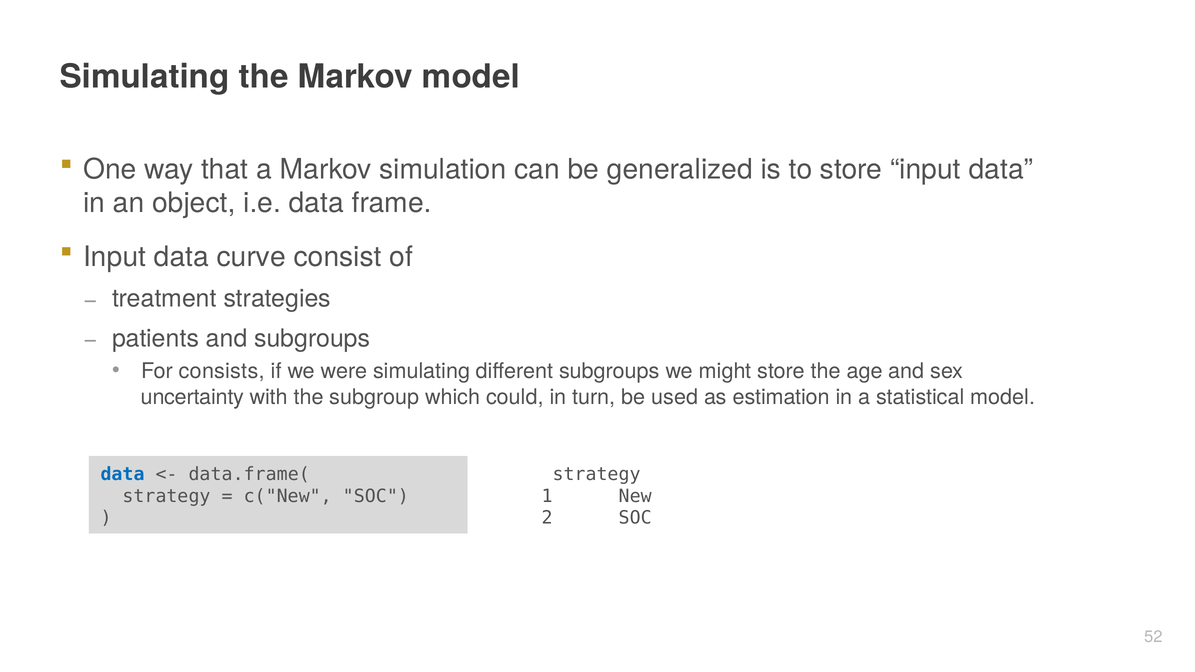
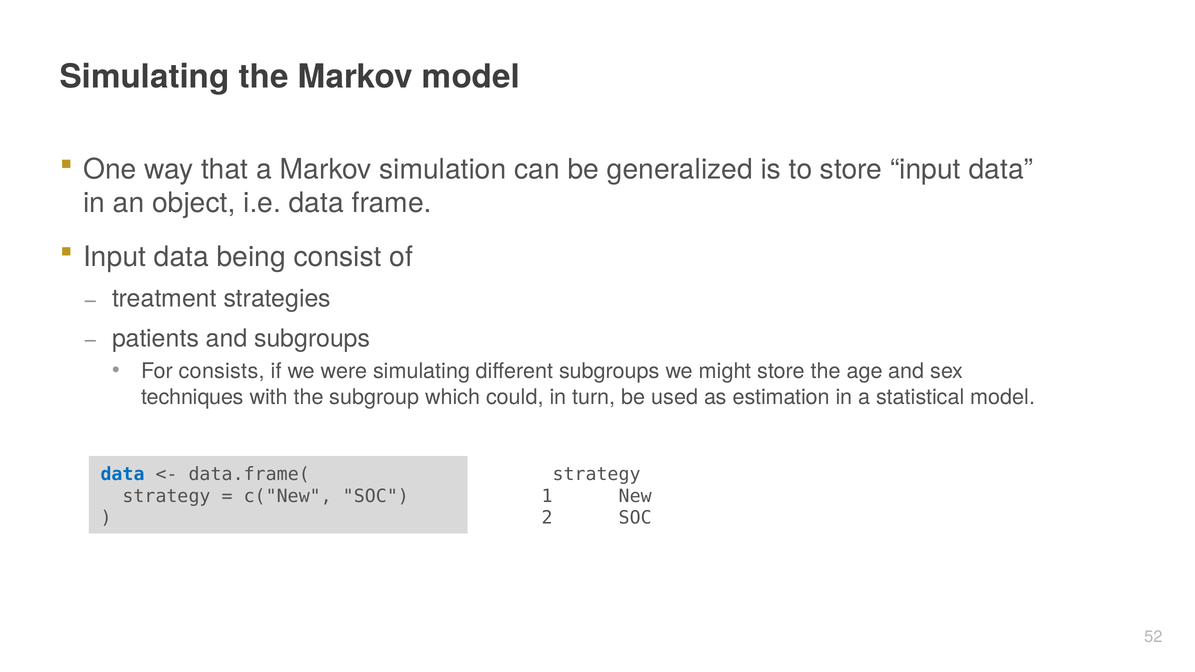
curve: curve -> being (251, 257)
uncertainty: uncertainty -> techniques (192, 397)
